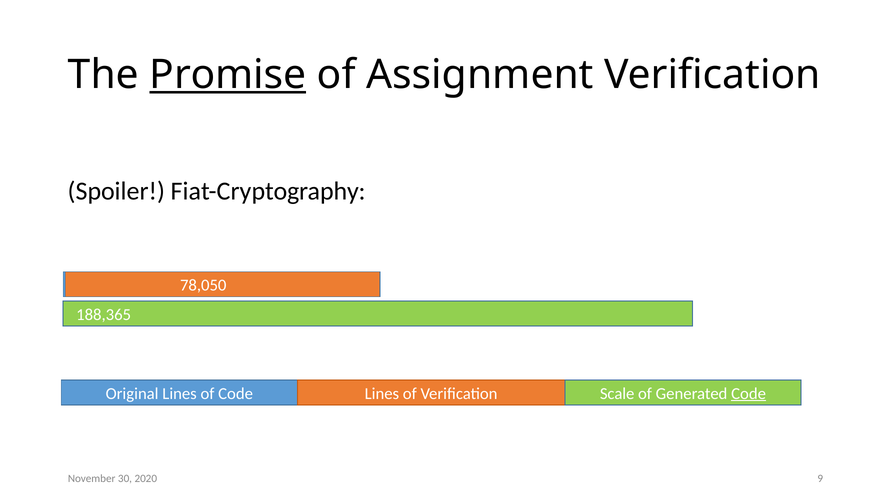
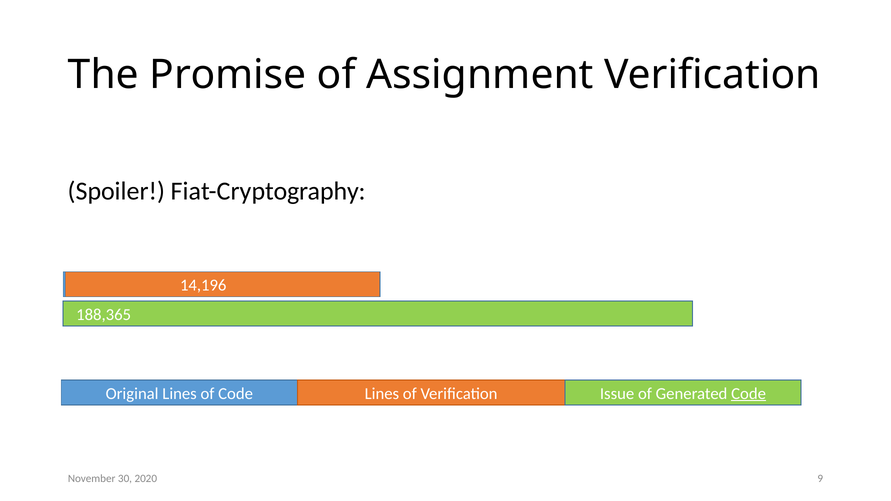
Promise underline: present -> none (228, 75)
78,050: 78,050 -> 14,196 (203, 285)
Scale: Scale -> Issue (617, 394)
